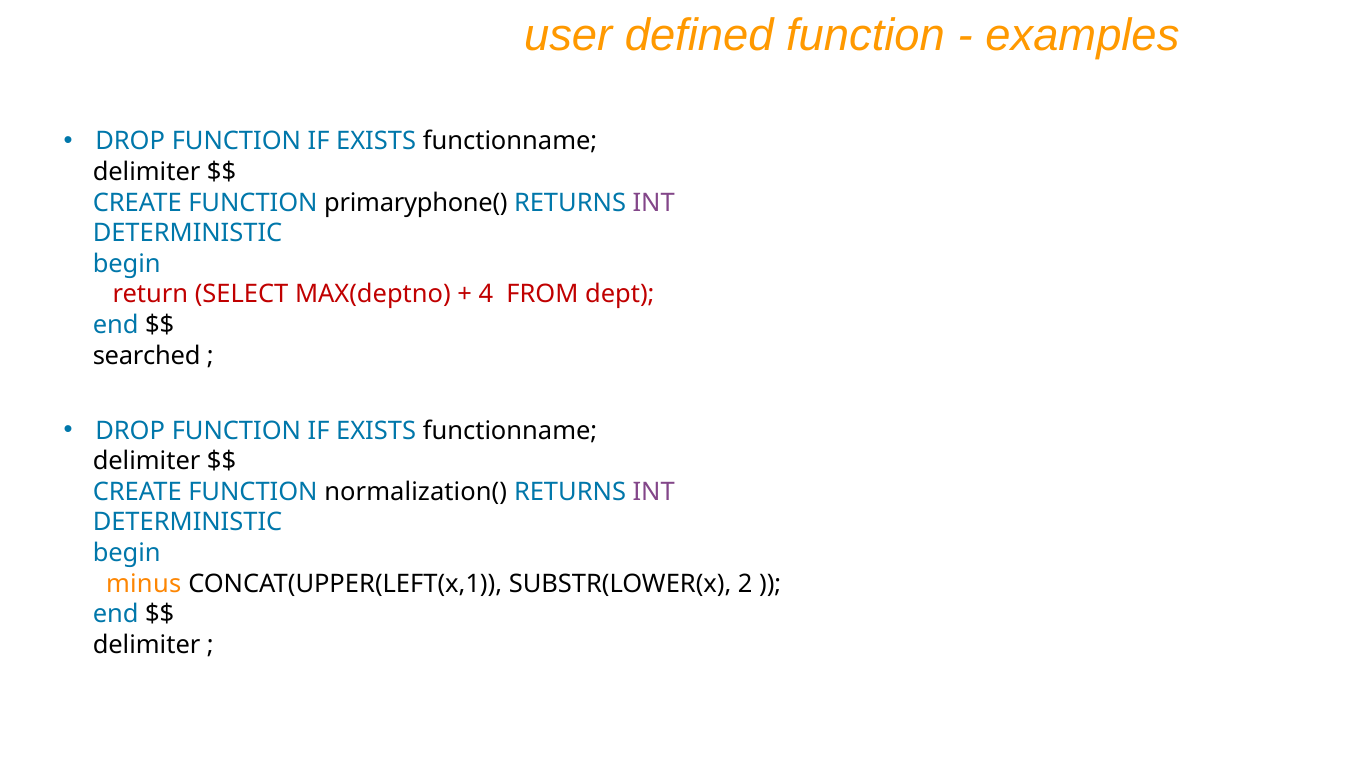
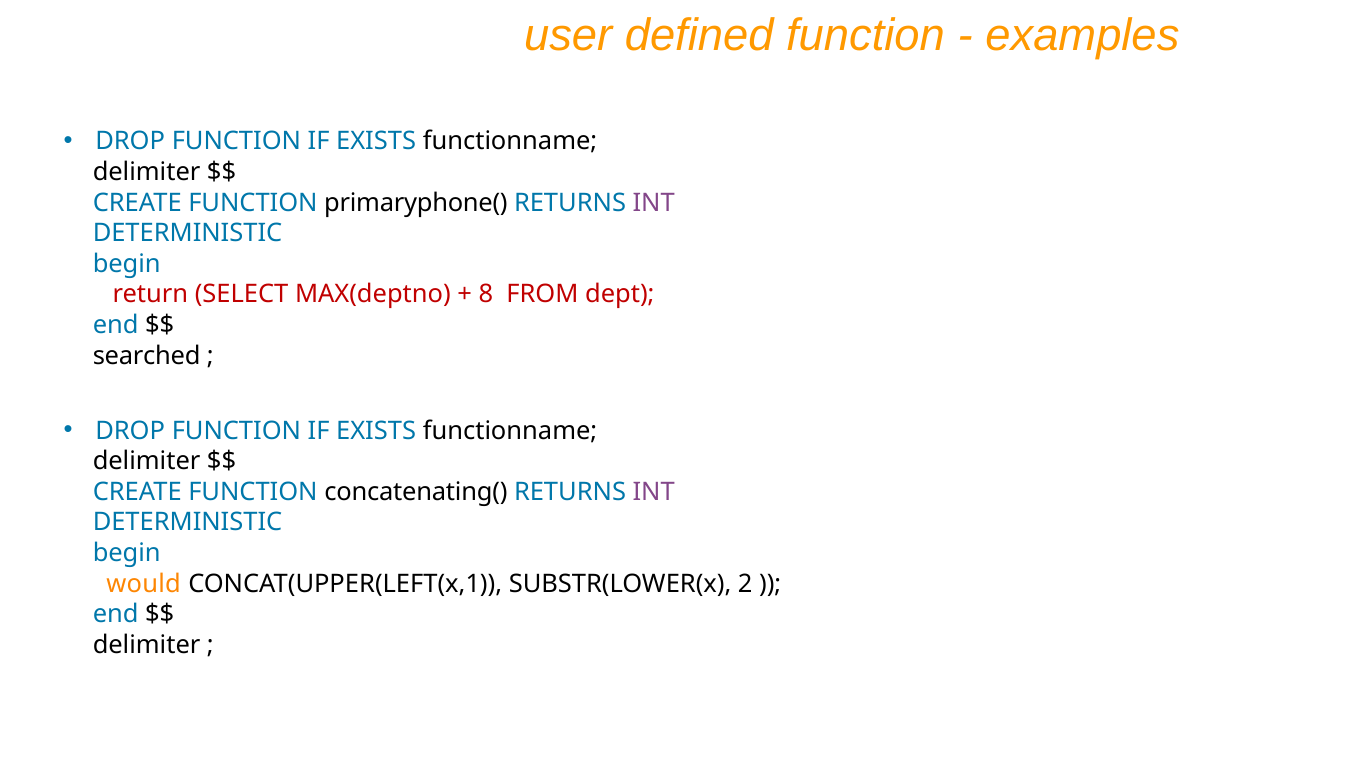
4: 4 -> 8 (486, 294)
normalization(: normalization( -> concatenating( (416, 492)
minus: minus -> would (144, 584)
